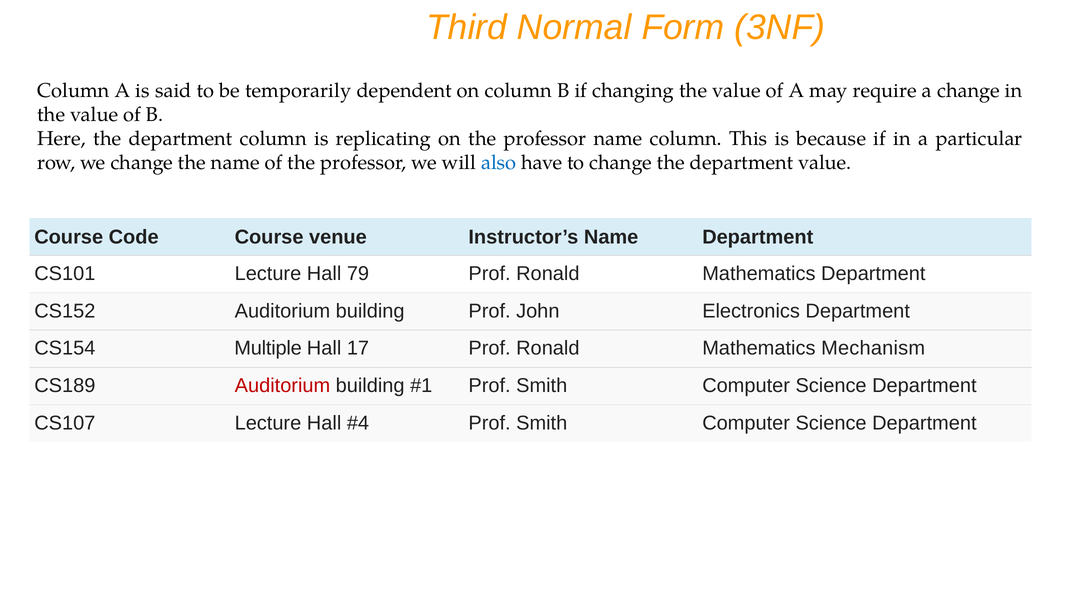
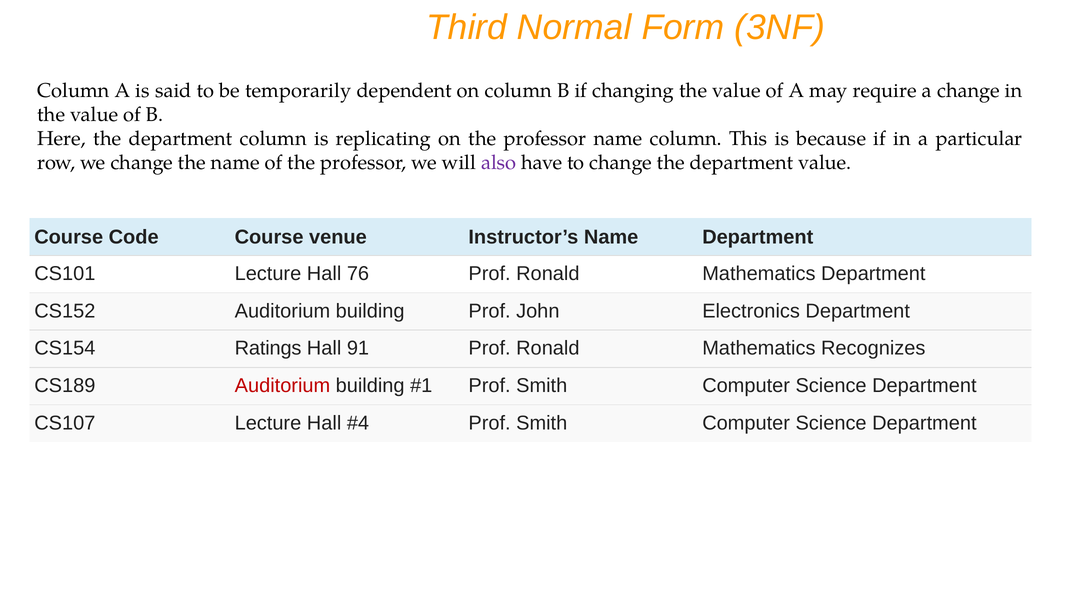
also colour: blue -> purple (499, 163)
79: 79 -> 76 (358, 274)
Multiple: Multiple -> Ratings (268, 348)
17: 17 -> 91 (358, 348)
Mechanism: Mechanism -> Recognizes (873, 348)
